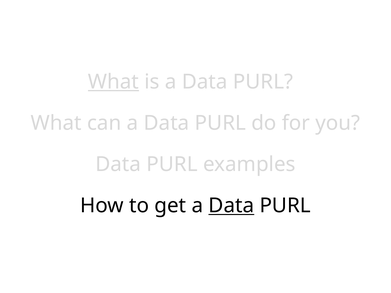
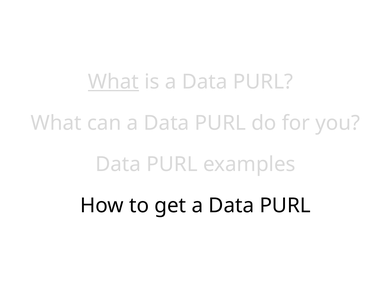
Data underline: present -> none (231, 206)
